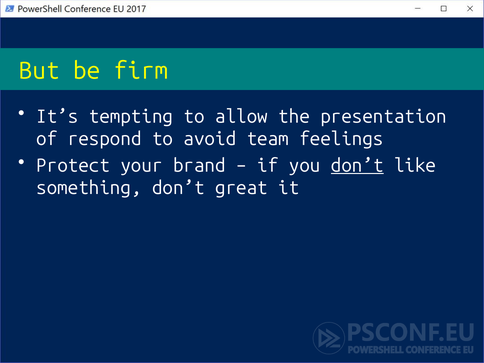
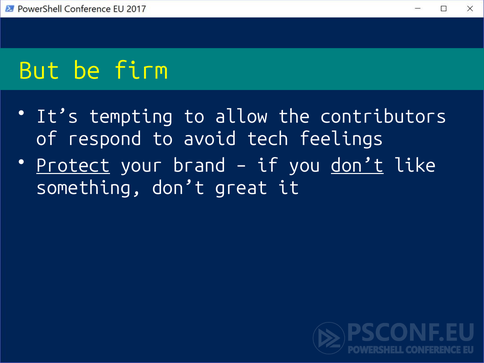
presentation: presentation -> contributors (384, 117)
team: team -> tech (268, 139)
Protect underline: none -> present (73, 165)
